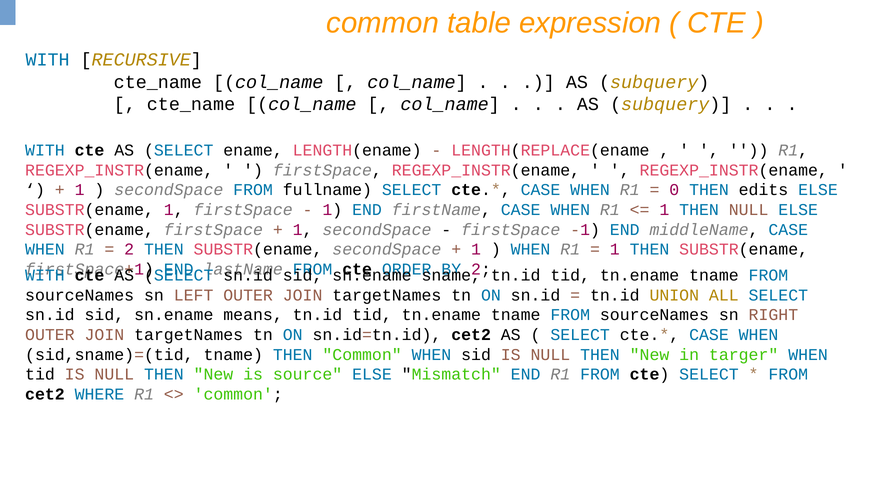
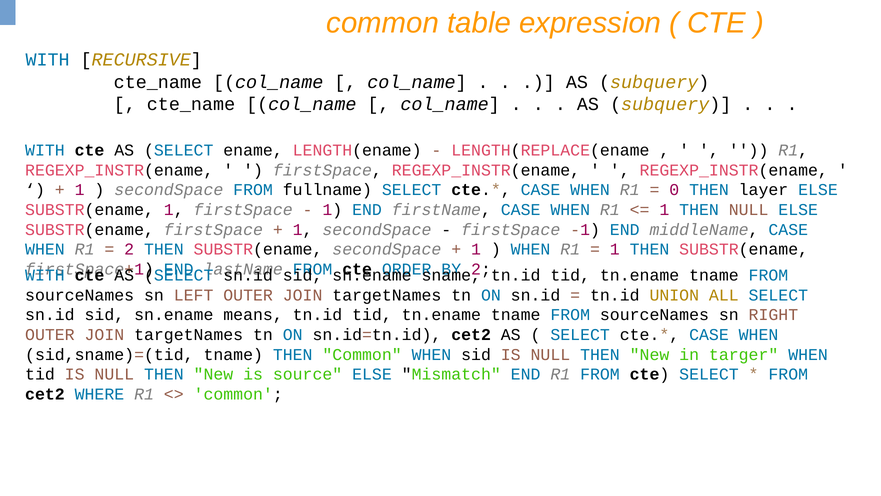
edits: edits -> layer (763, 190)
